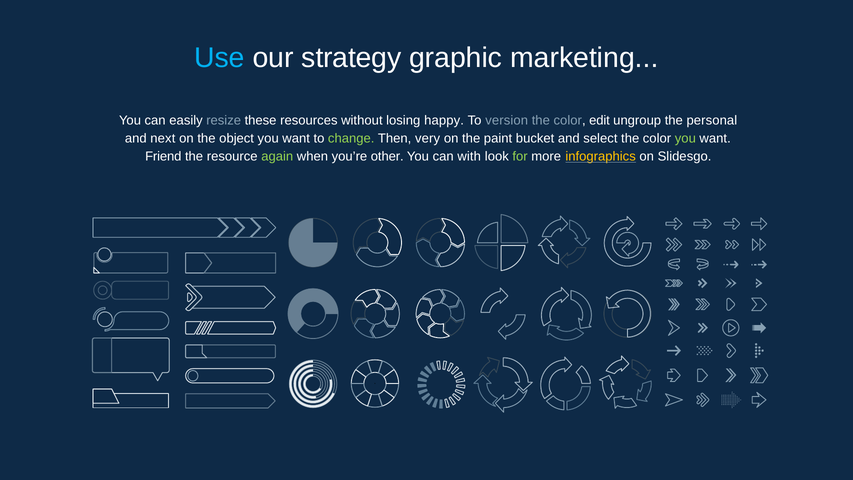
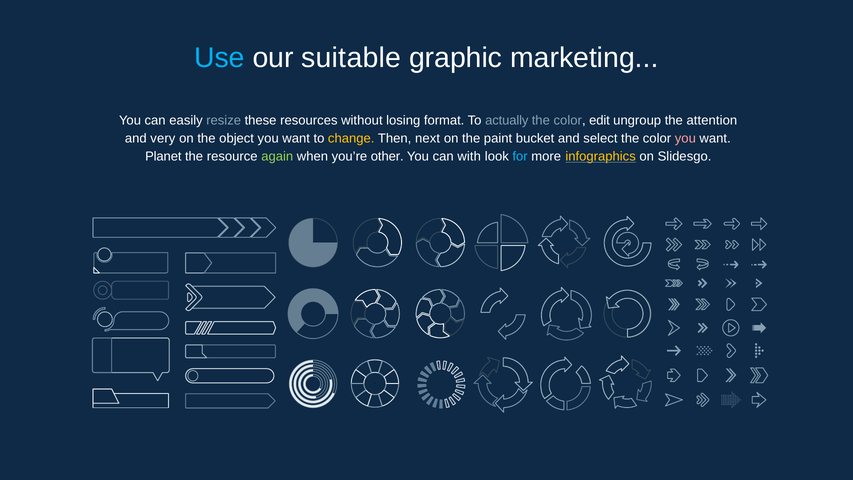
strategy: strategy -> suitable (351, 58)
happy: happy -> format (444, 121)
version: version -> actually (507, 121)
personal: personal -> attention (712, 121)
next: next -> very (163, 138)
change colour: light green -> yellow (351, 138)
very: very -> next (428, 138)
you colour: light green -> pink (685, 138)
Friend: Friend -> Planet (163, 156)
for colour: light green -> light blue (520, 156)
